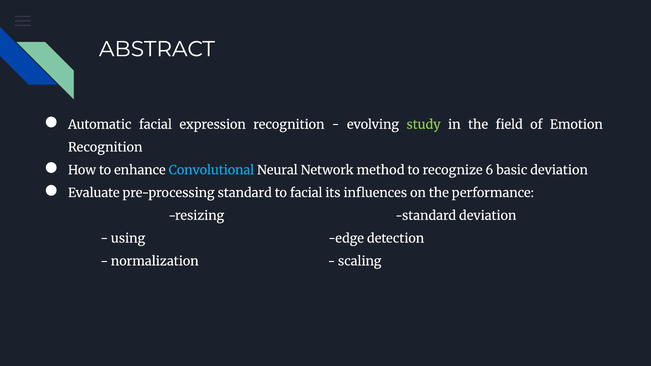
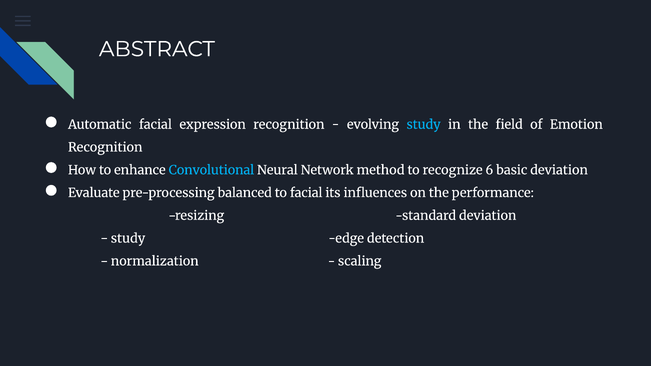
study colour: light green -> light blue (424, 125)
pre-processing standard: standard -> balanced (245, 193)
using: using -> study (128, 239)
